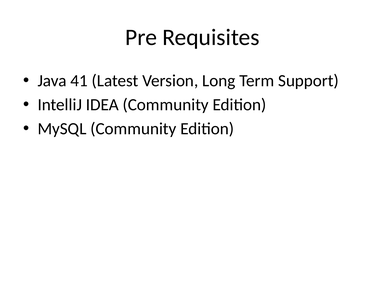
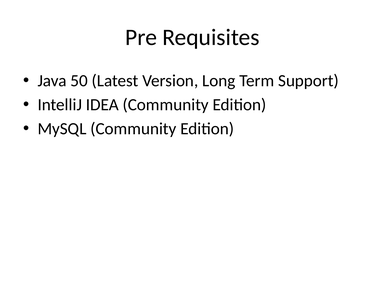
41: 41 -> 50 (79, 81)
